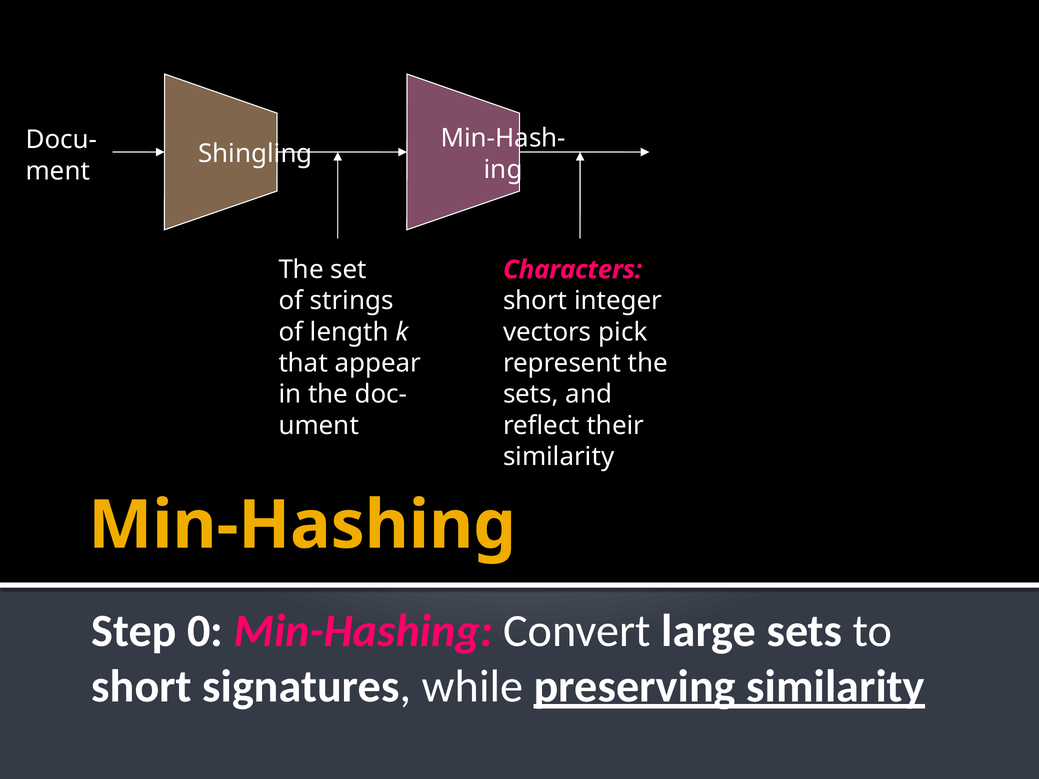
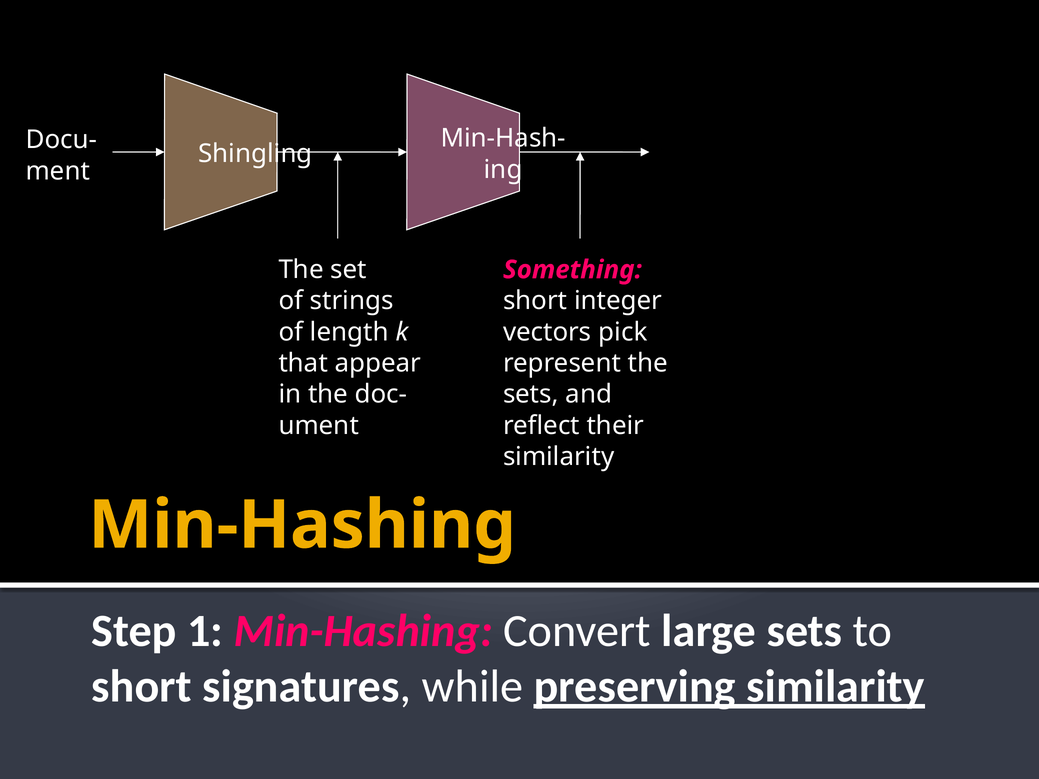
Characters: Characters -> Something (572, 270)
0: 0 -> 1 (205, 631)
